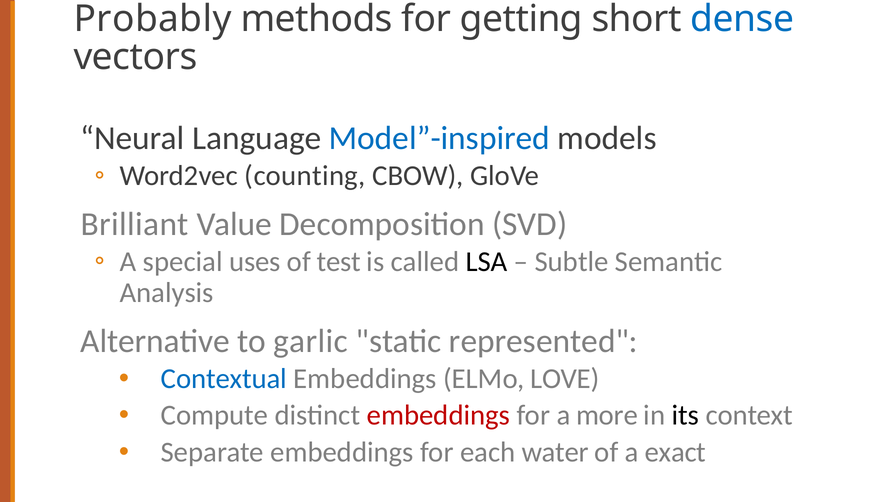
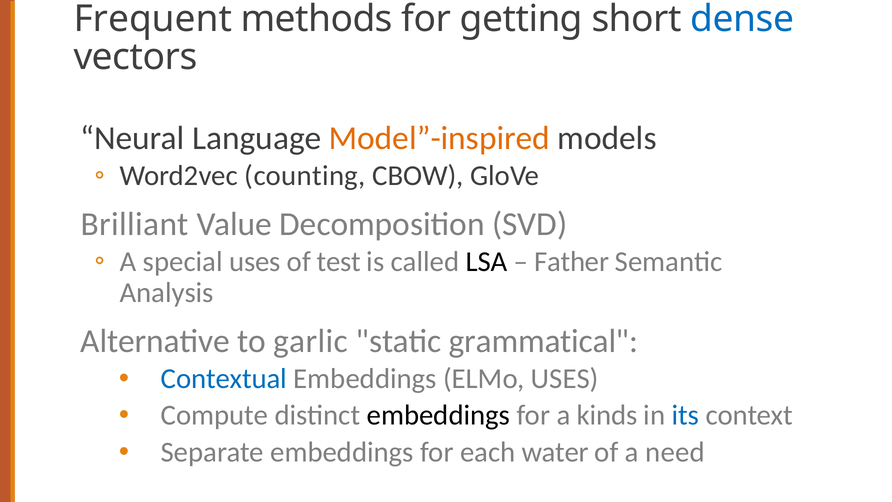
Probably: Probably -> Frequent (153, 19)
Model”-inspired colour: blue -> orange (439, 138)
Subtle: Subtle -> Father (572, 262)
represented: represented -> grammatical (543, 341)
ELMo LOVE: LOVE -> USES (565, 379)
embeddings colour: red -> black (438, 415)
more: more -> kinds (607, 415)
its colour: black -> blue (685, 415)
exact: exact -> need (675, 452)
